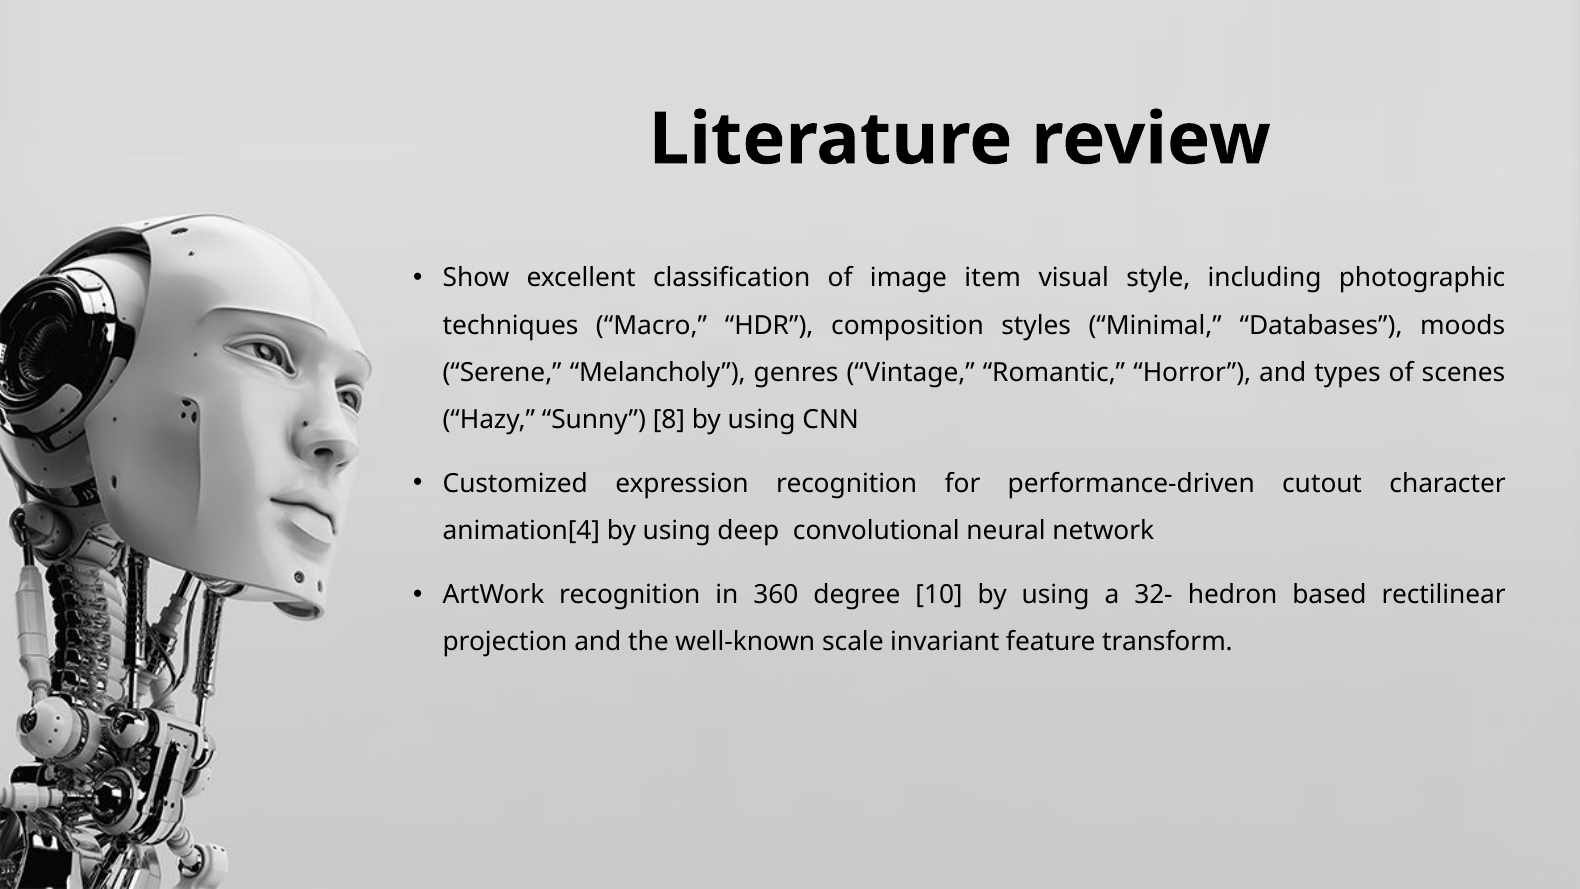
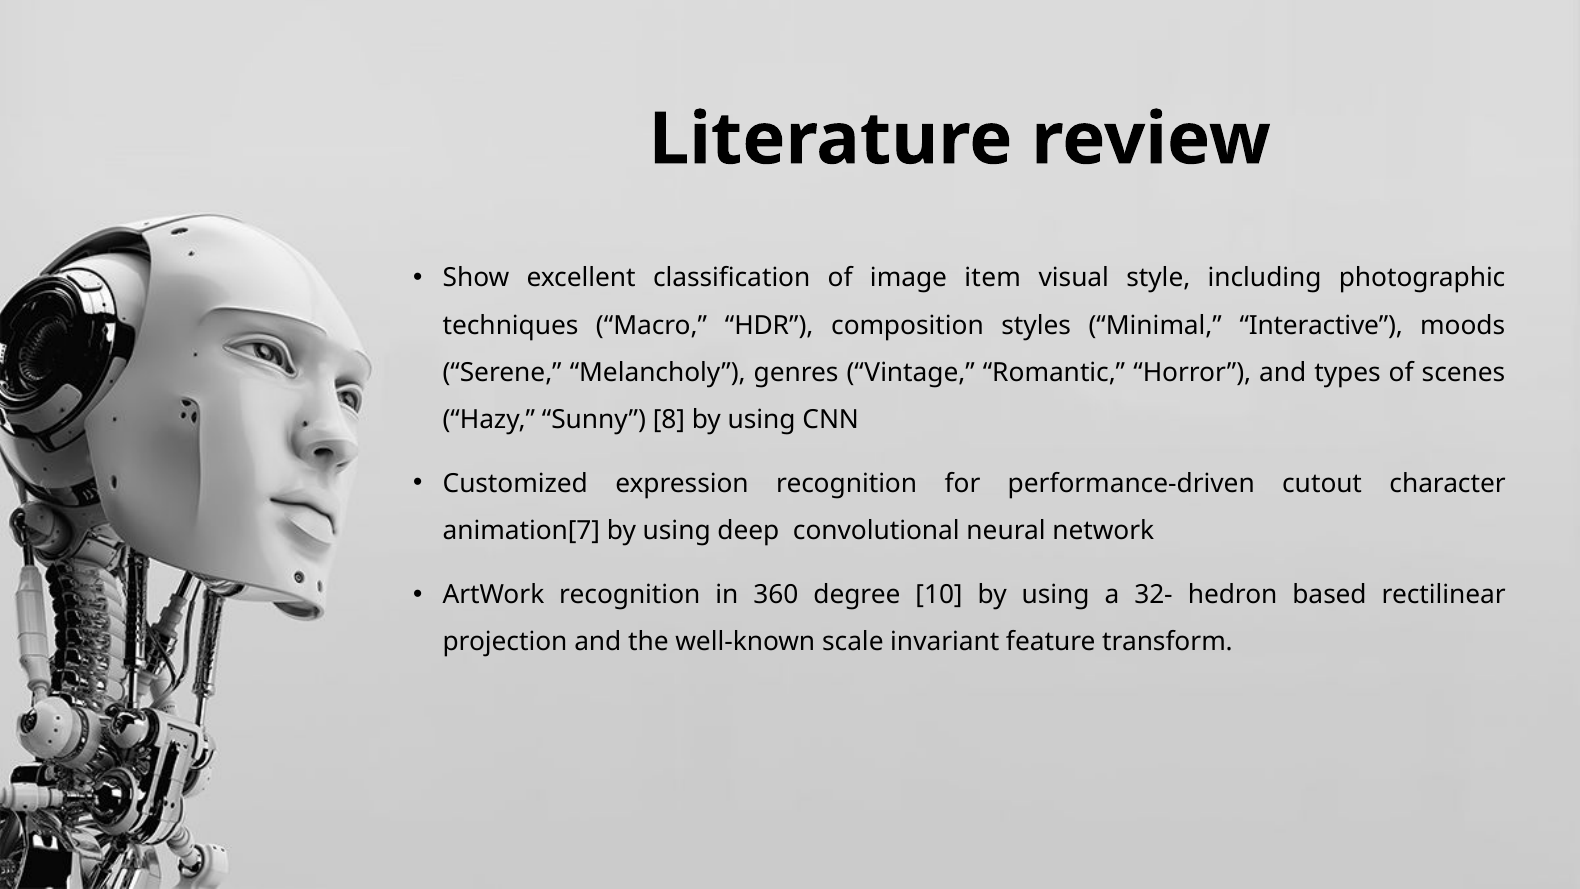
Databases: Databases -> Interactive (1321, 325)
animation[4: animation[4 -> animation[7 (521, 531)
